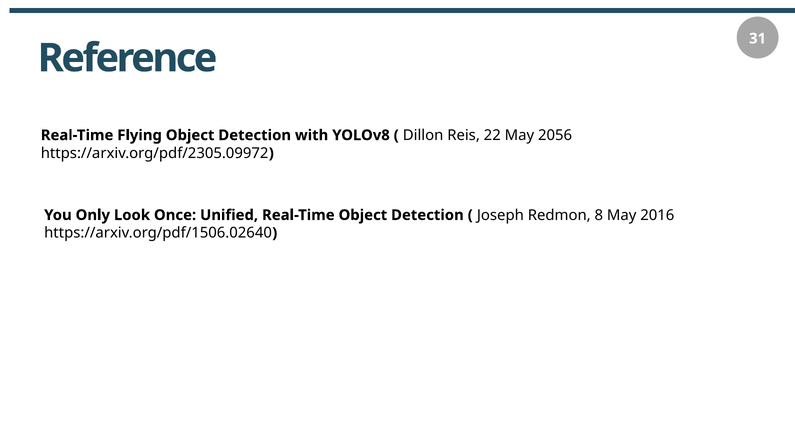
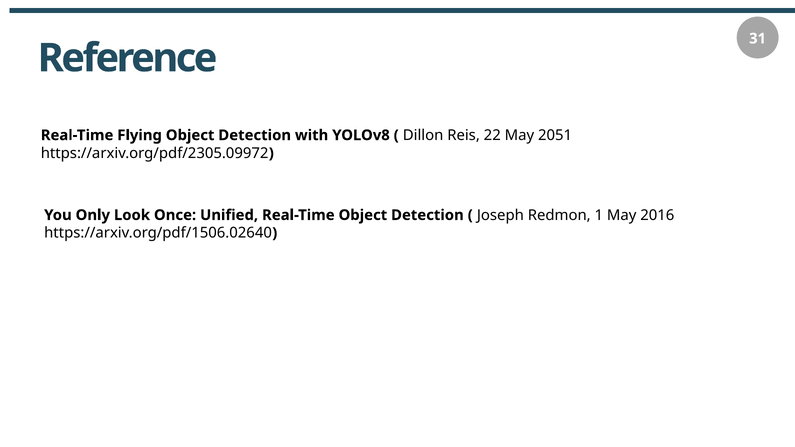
2056: 2056 -> 2051 (555, 135)
8: 8 -> 1 (599, 215)
